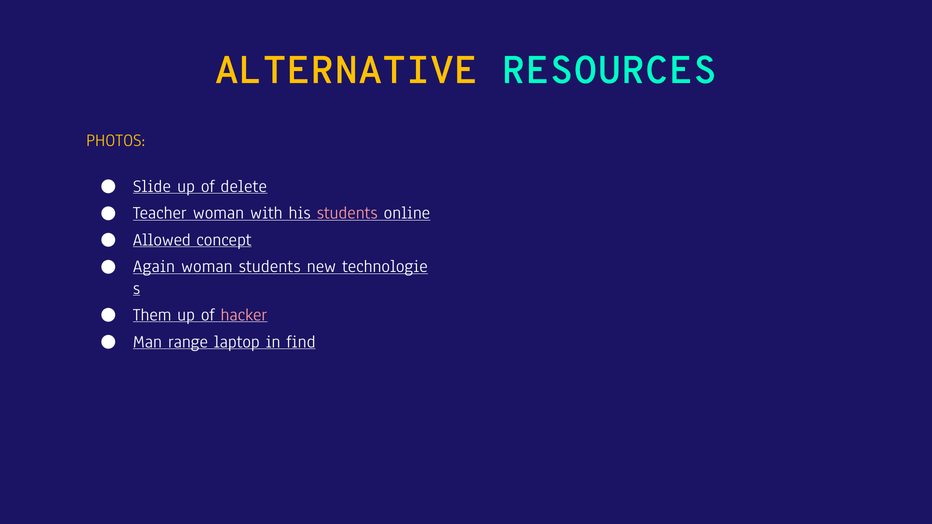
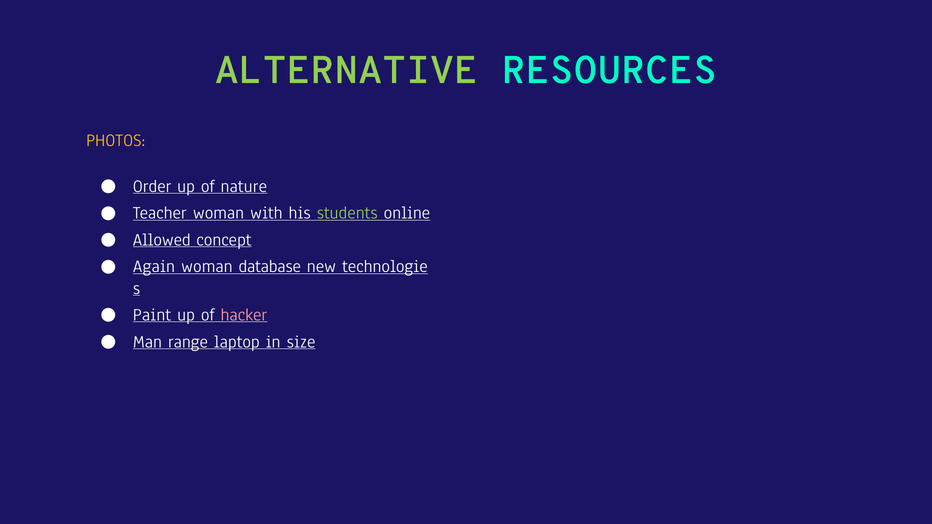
ALTERNATIVE colour: yellow -> light green (346, 70)
Slide: Slide -> Order (152, 186)
delete: delete -> nature (244, 186)
students colour: pink -> light green (347, 213)
woman students: students -> database (270, 267)
Them: Them -> Paint (152, 315)
find: find -> size (301, 342)
